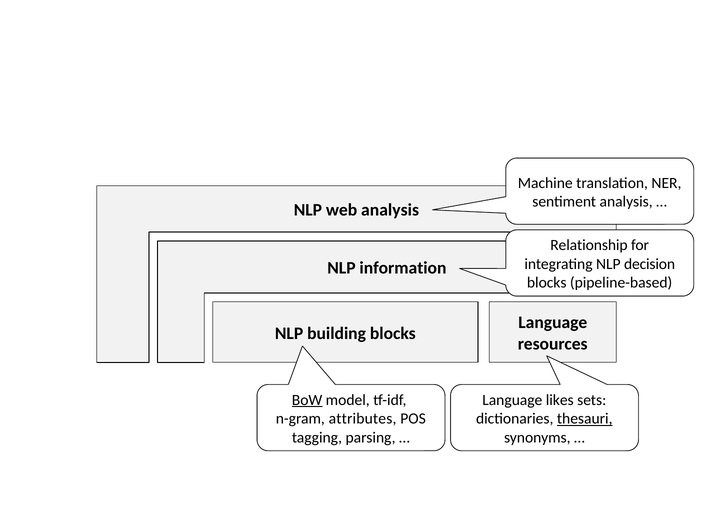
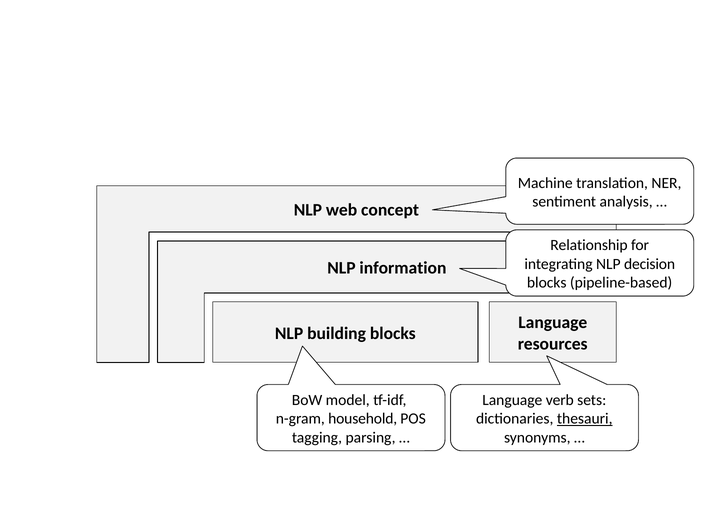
web analysis: analysis -> concept (390, 210)
BoW underline: present -> none (307, 400)
likes: likes -> verb (560, 400)
attributes: attributes -> household (363, 419)
